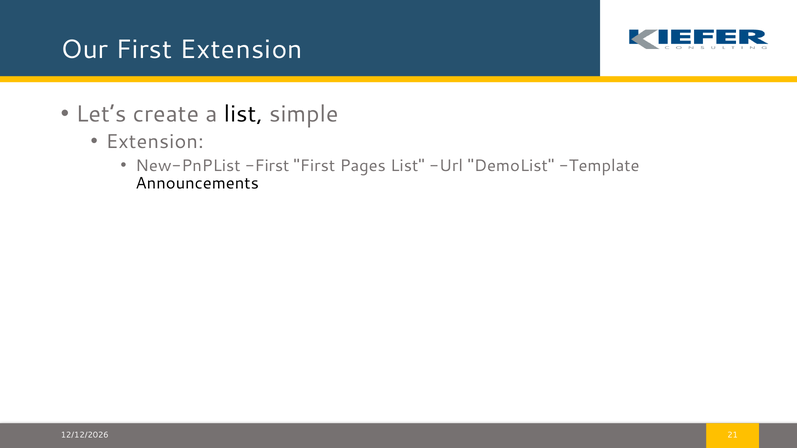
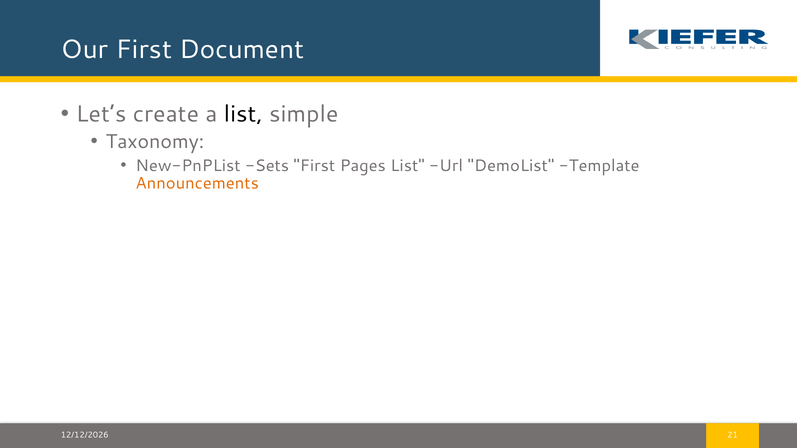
First Extension: Extension -> Document (242, 49)
Extension: Extension -> Taxonomy (155, 142)
New-PnPList First: First -> Sets (267, 166)
Announcements colour: black -> orange (197, 184)
